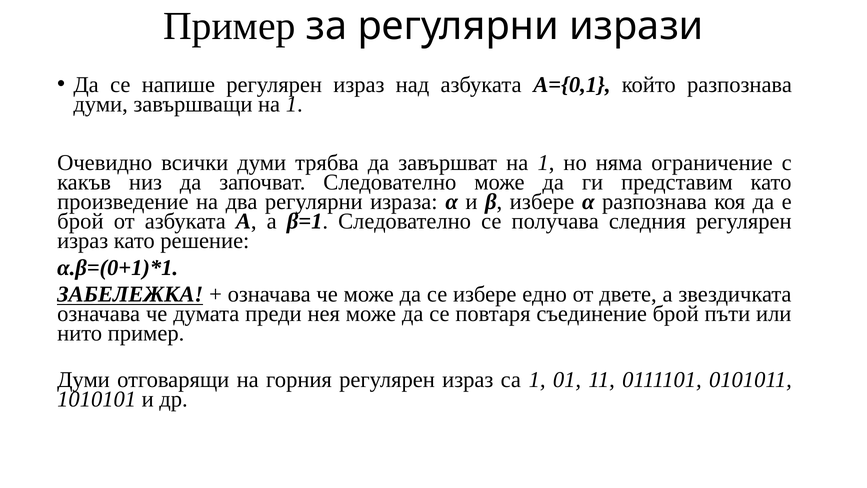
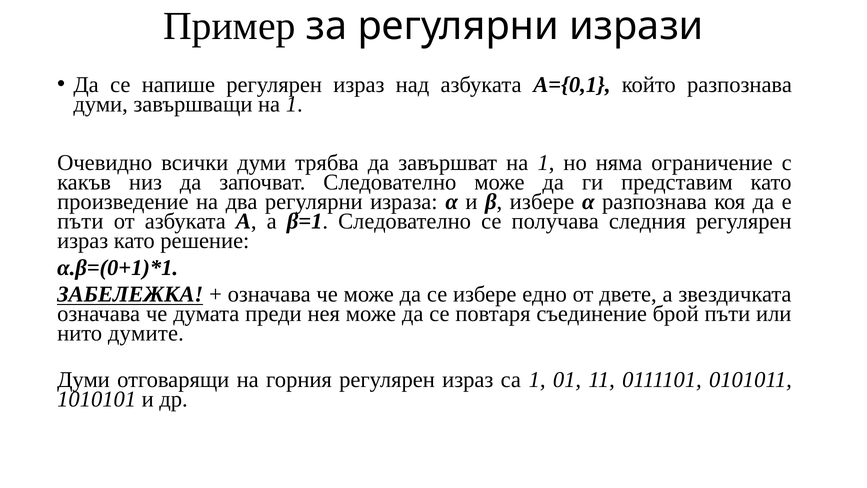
брой: брой -> пъти (80, 221)
нито пример: пример -> думите (146, 333)
